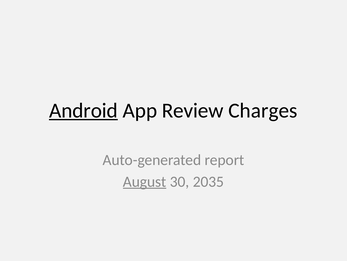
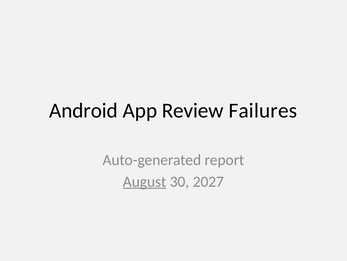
Android underline: present -> none (83, 110)
Charges: Charges -> Failures (263, 110)
2035: 2035 -> 2027 (208, 181)
